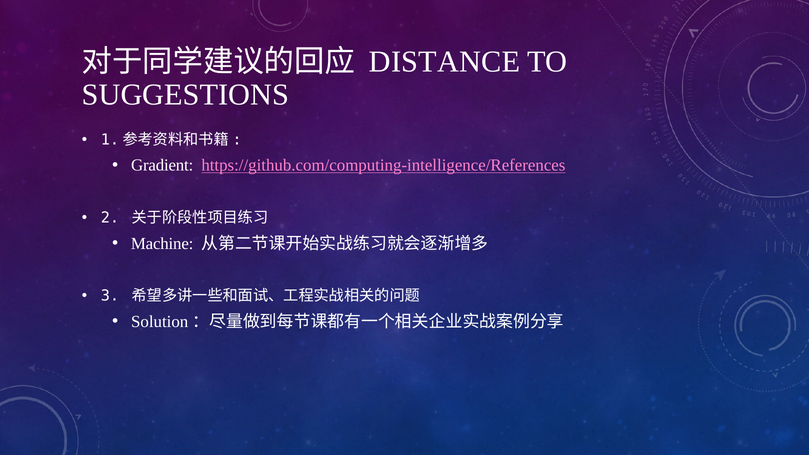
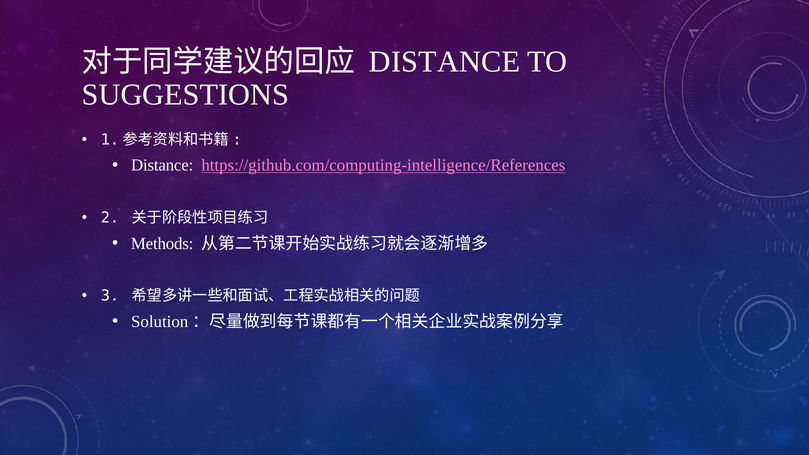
Gradient: Gradient -> Distance (162, 165)
Machine: Machine -> Methods (162, 244)
